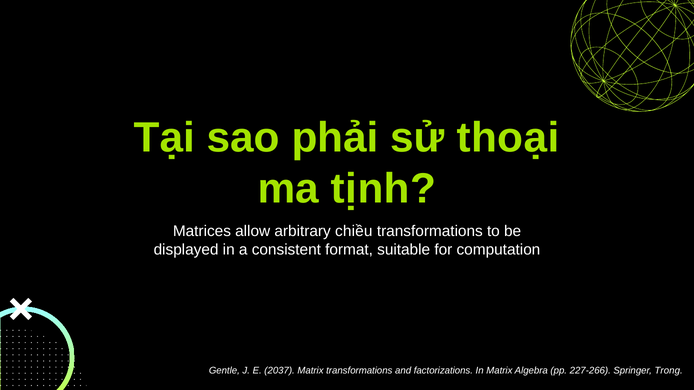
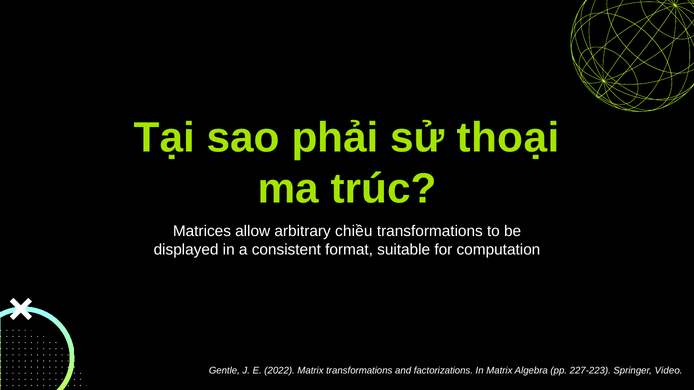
tịnh: tịnh -> trúc (384, 189)
2037: 2037 -> 2022 (280, 371)
227-266: 227-266 -> 227-223 (590, 371)
Trong: Trong -> Video (669, 371)
